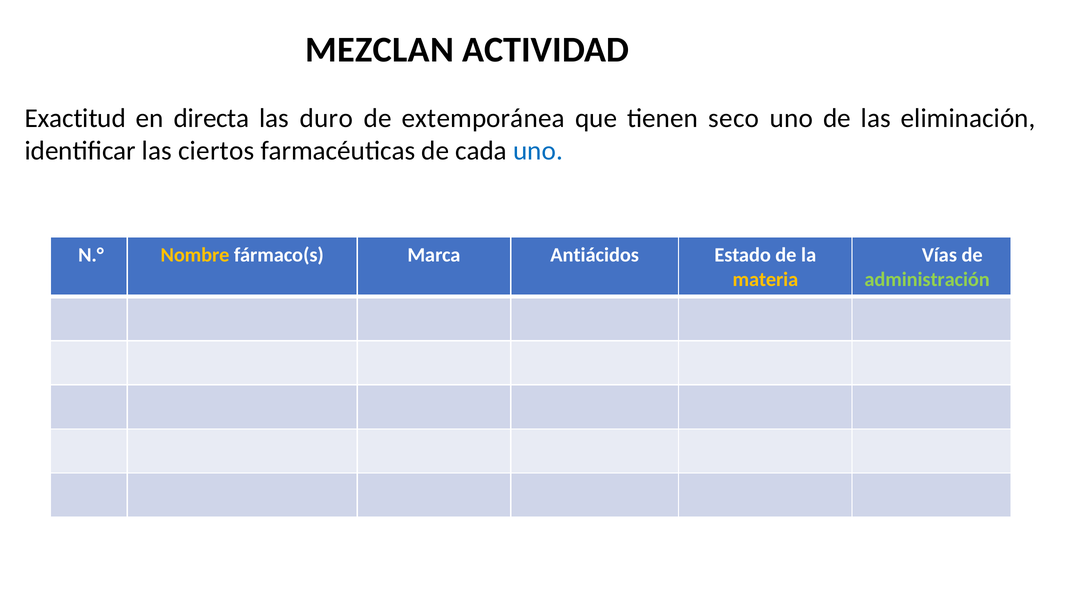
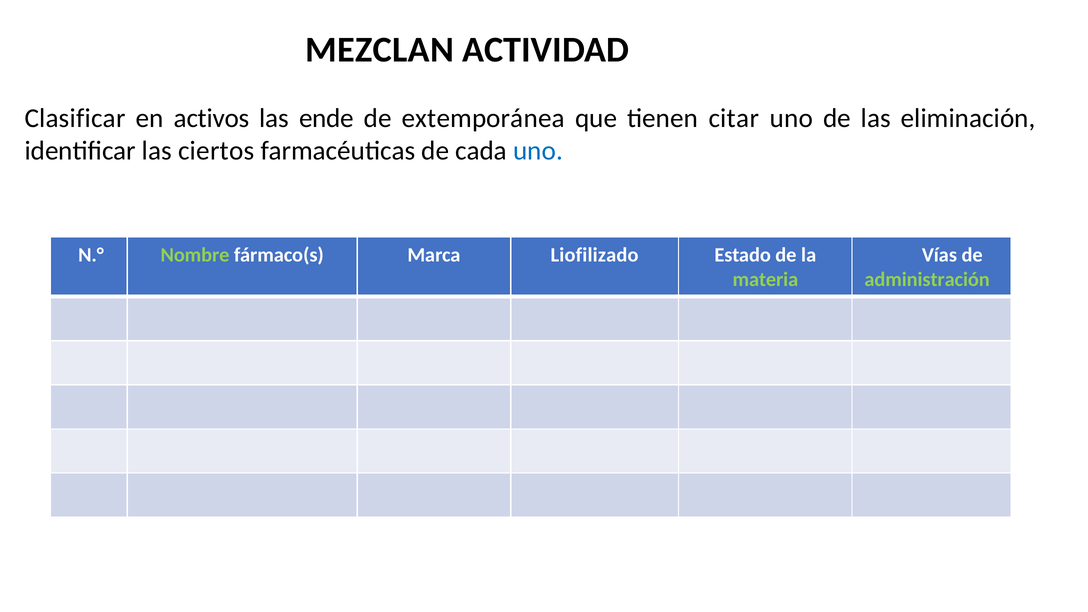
Exactitud: Exactitud -> Clasificar (75, 118)
directa: directa -> activos (212, 118)
duro: duro -> ende (327, 118)
seco: seco -> citar (734, 118)
Nombre colour: yellow -> light green (195, 255)
Antiácidos: Antiácidos -> Liofilizado (595, 255)
materia colour: yellow -> light green (765, 280)
